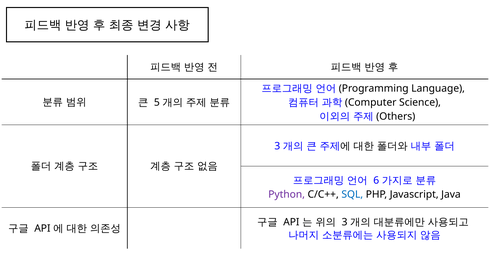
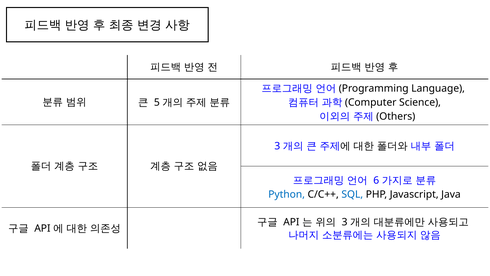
Python colour: purple -> blue (287, 194)
